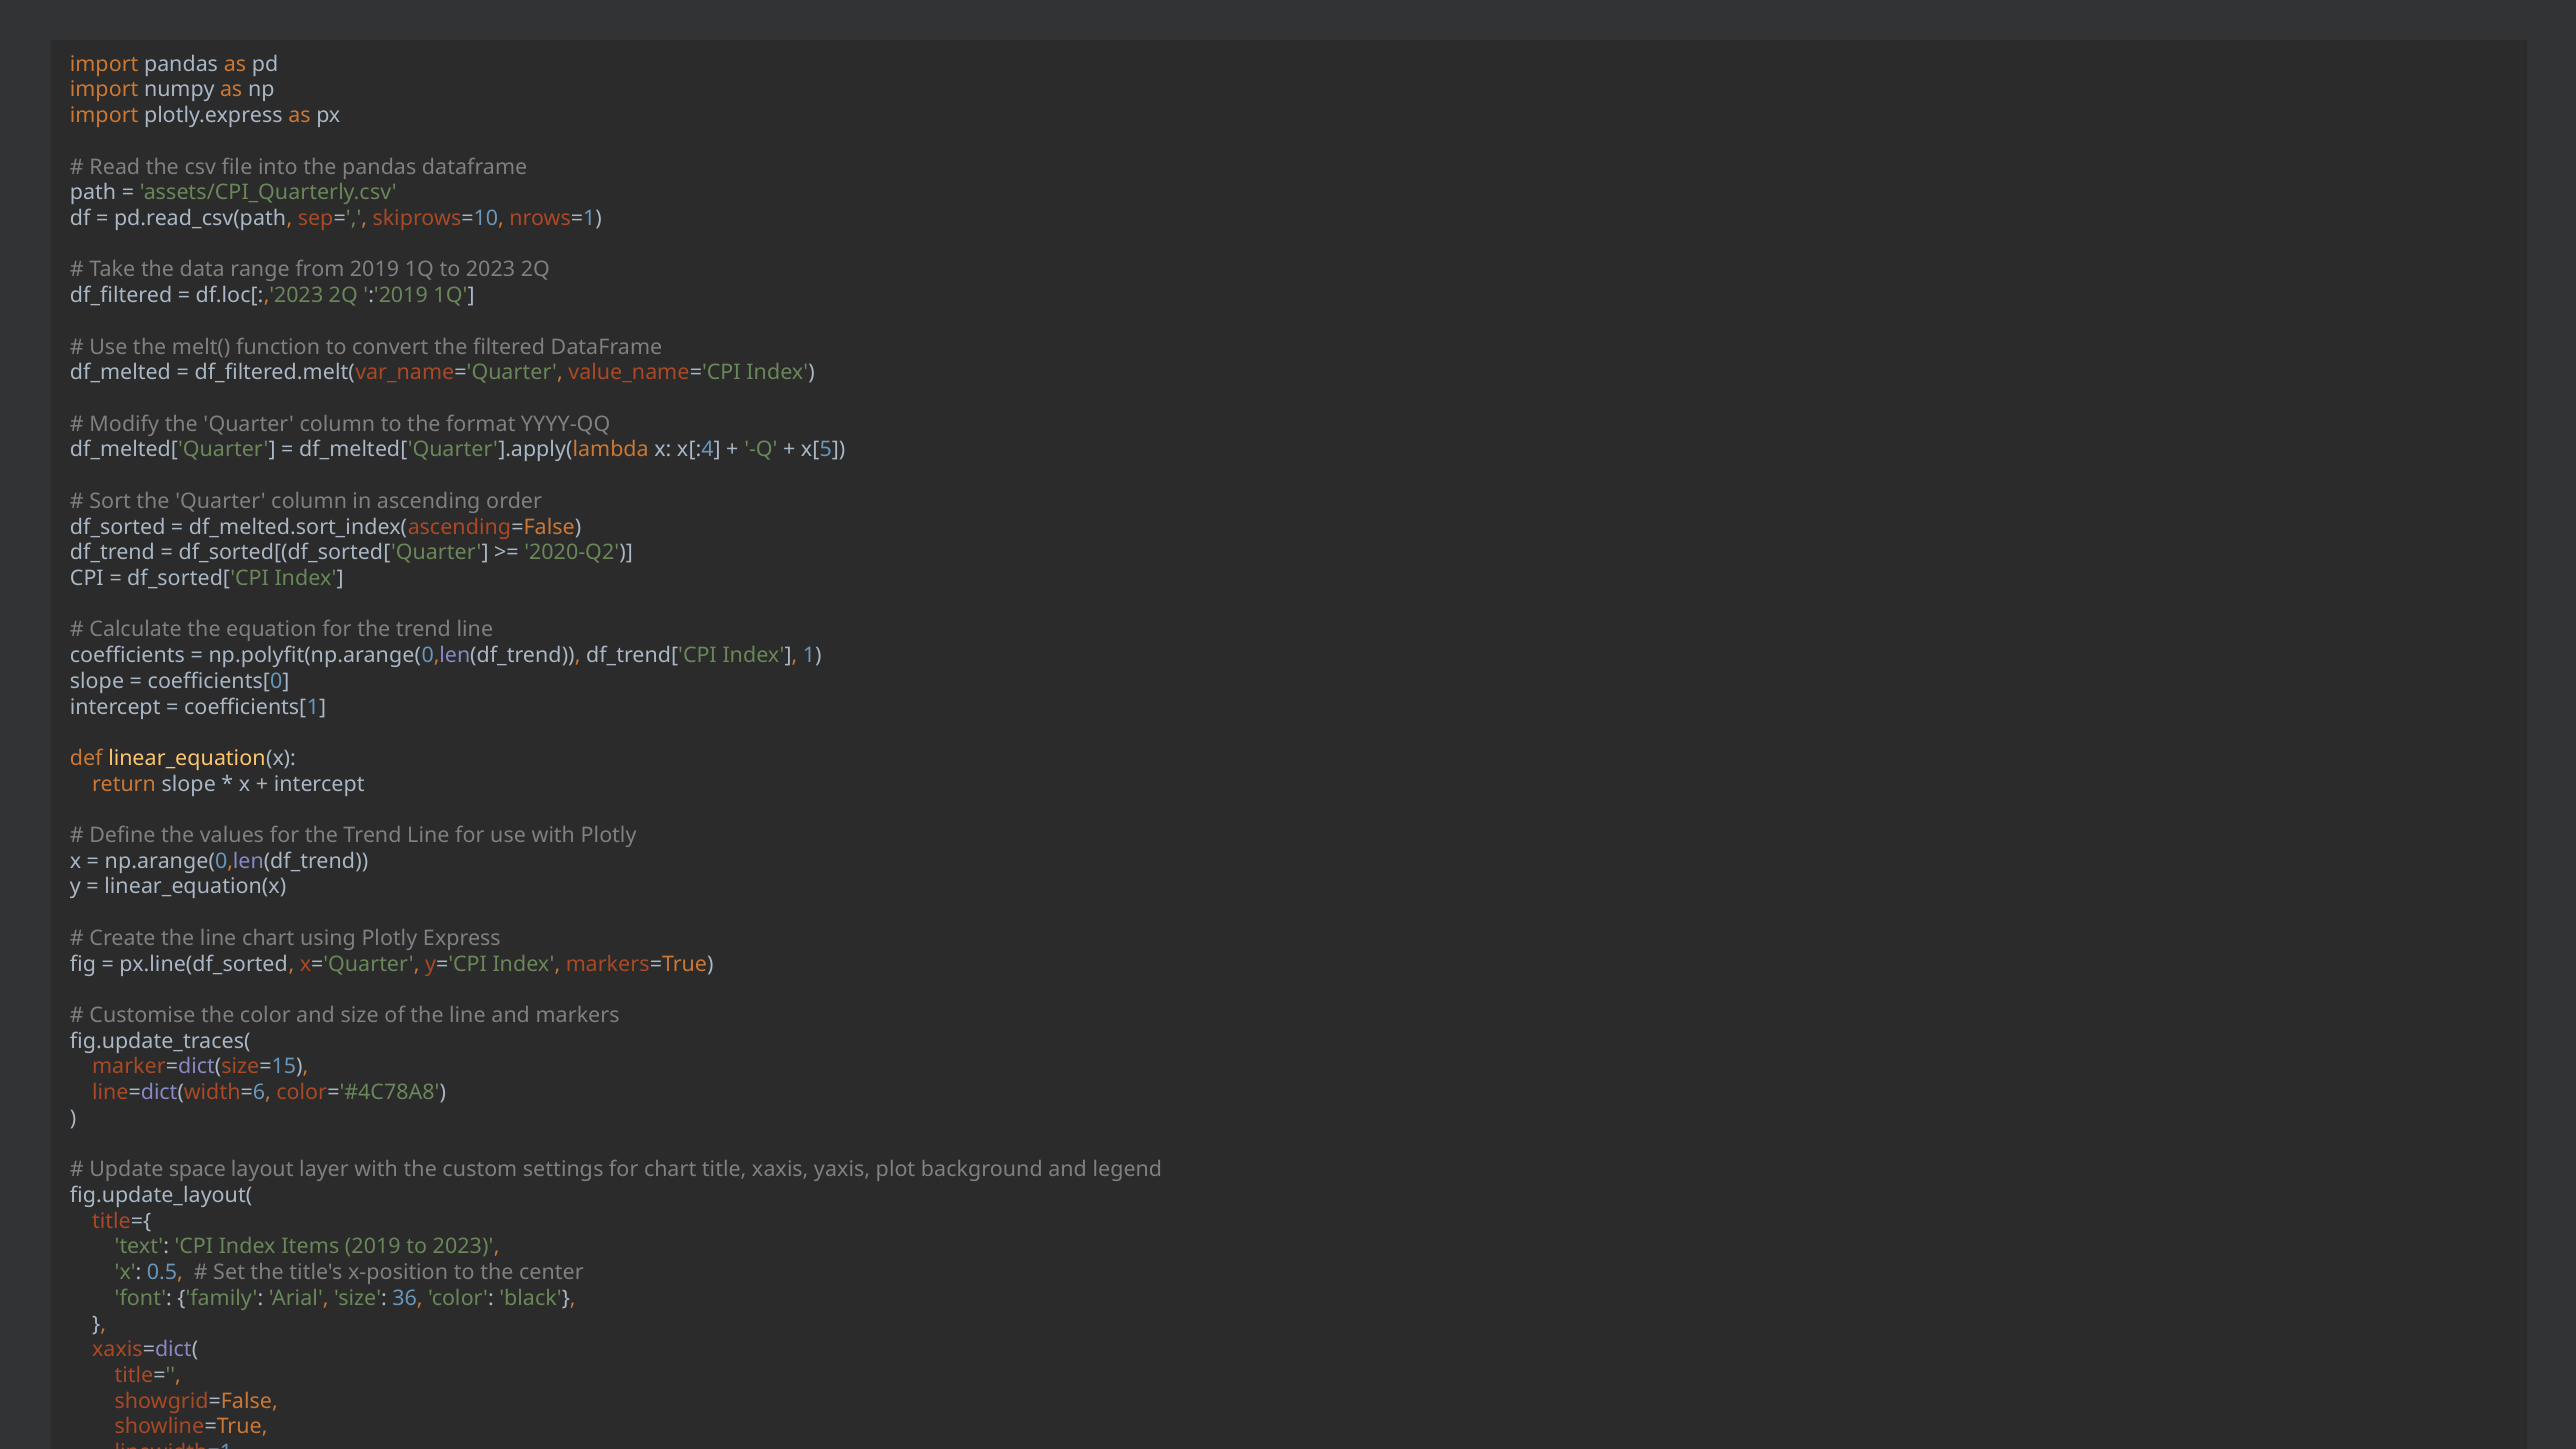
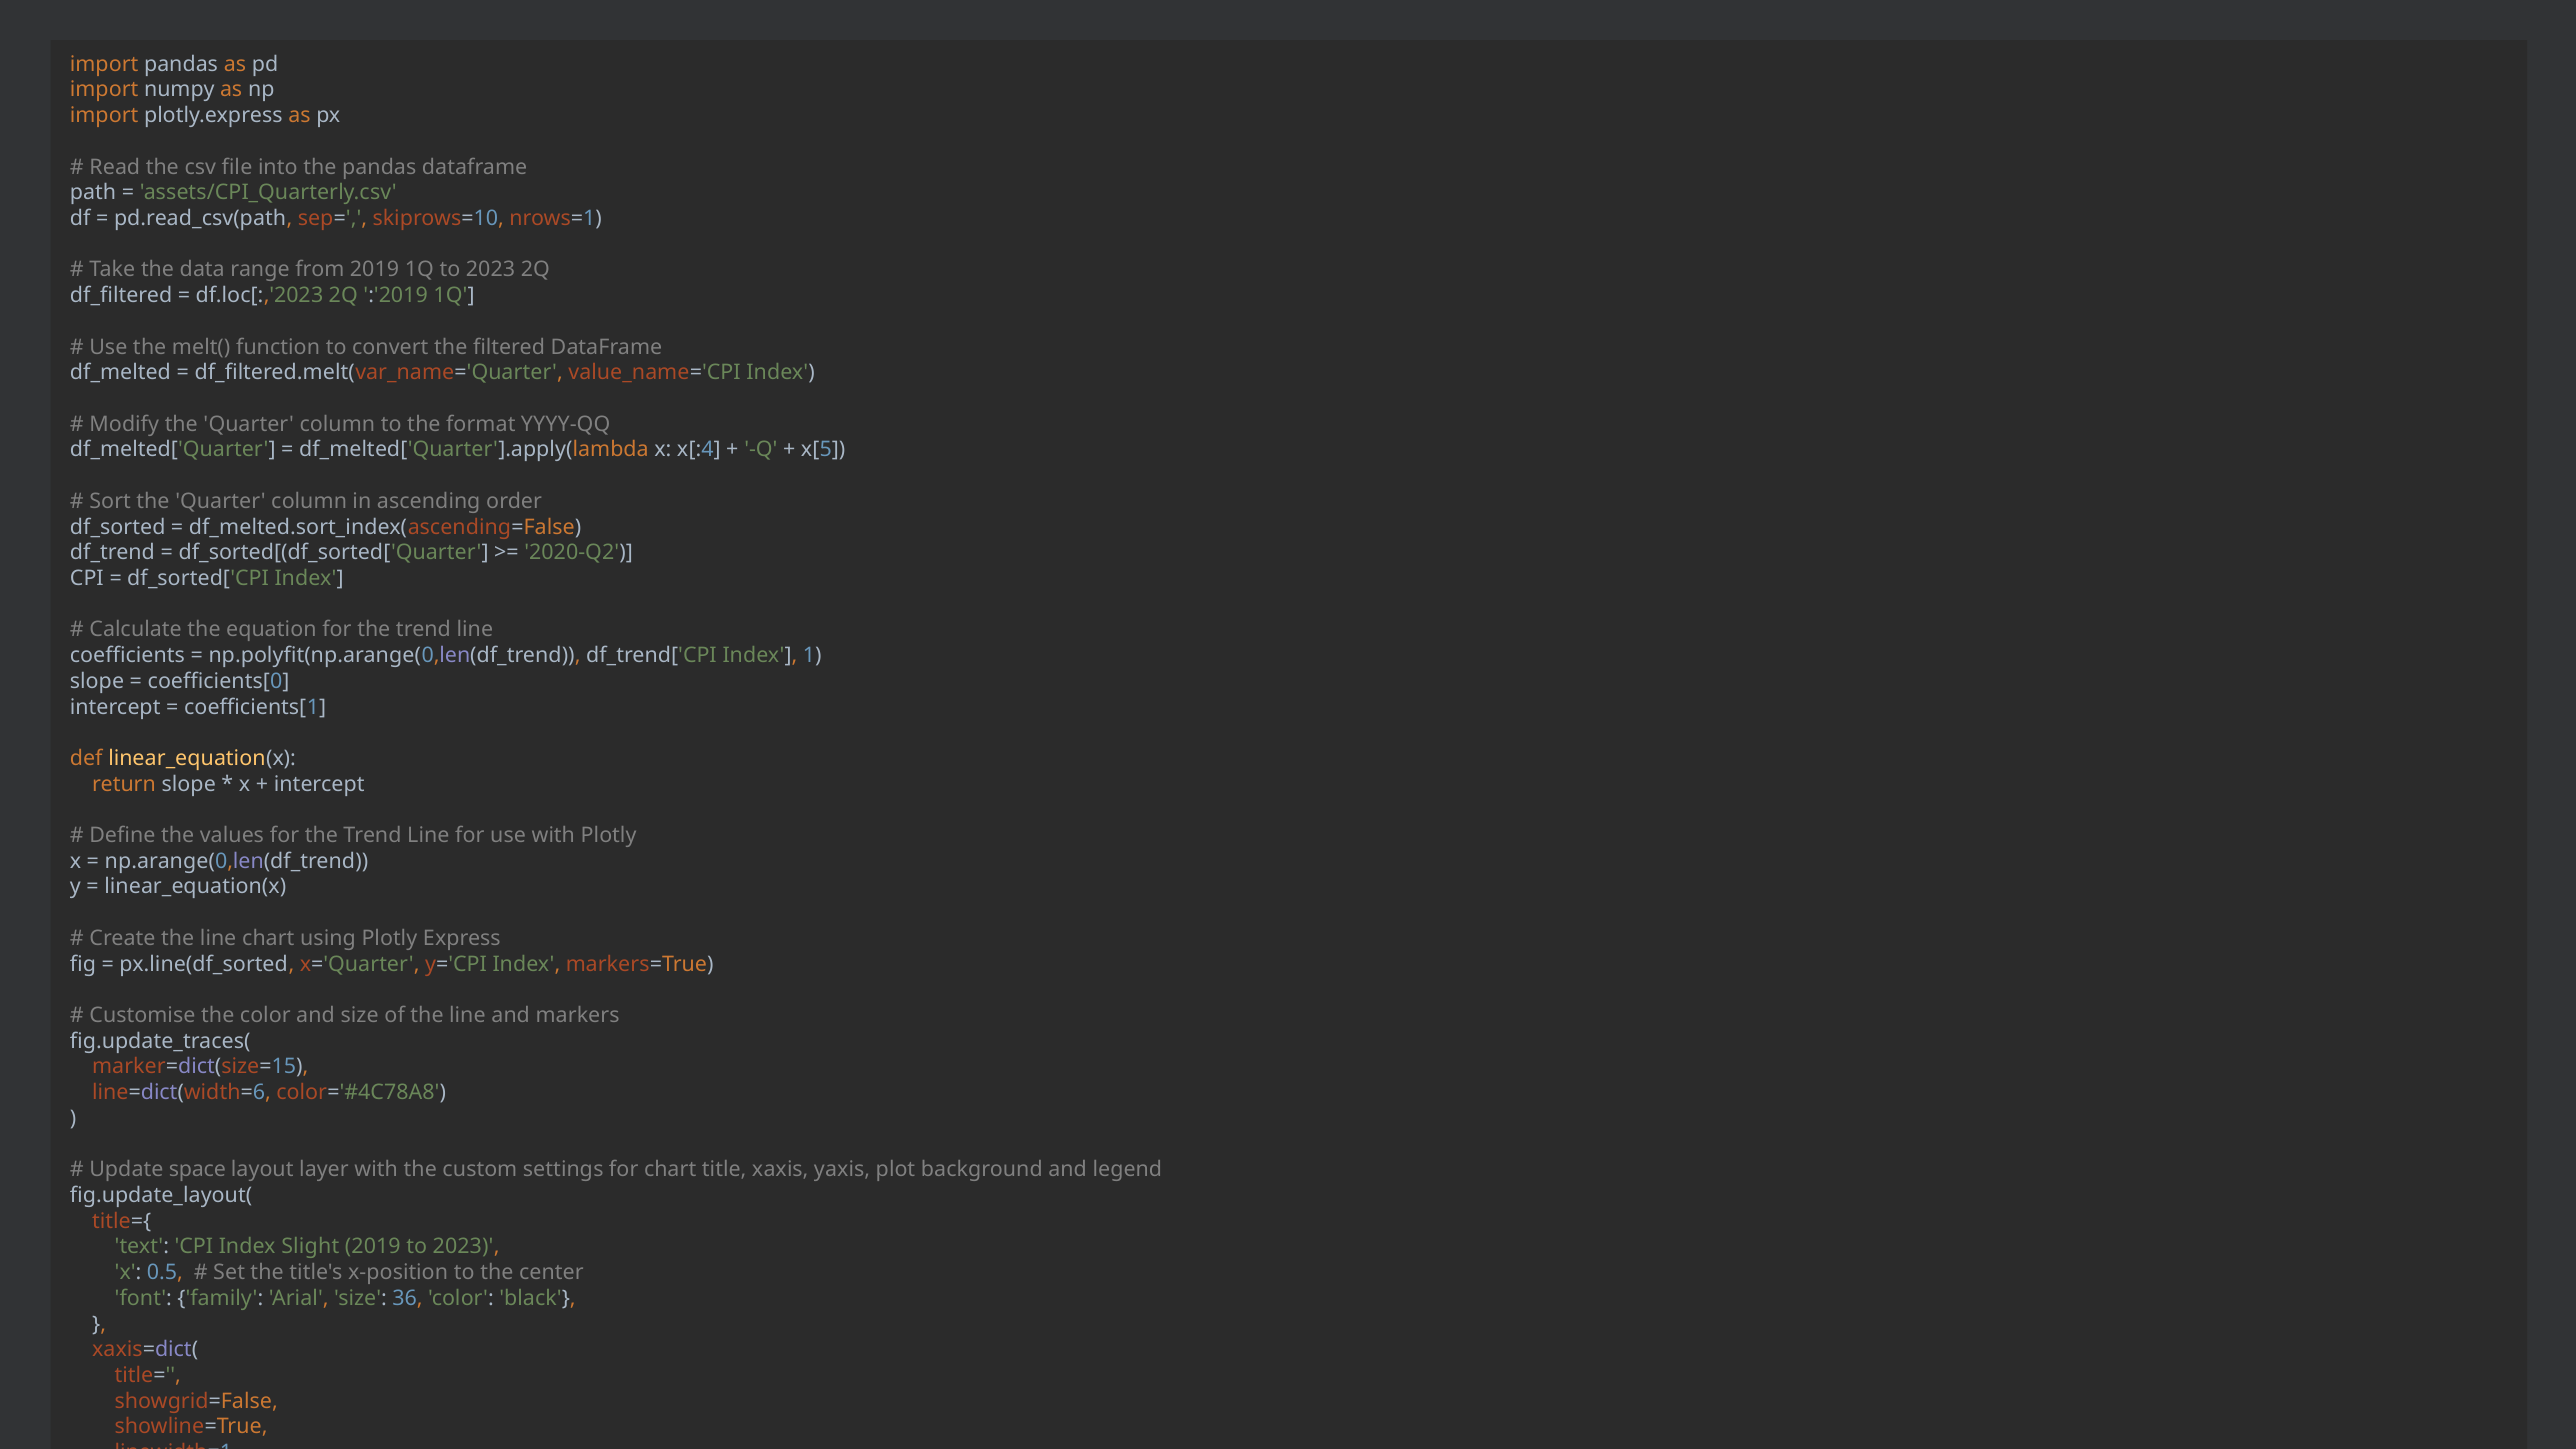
Items: Items -> Slight (310, 1247)
